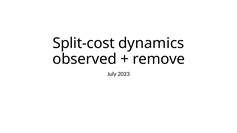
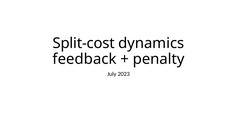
observed: observed -> feedback (85, 59)
remove: remove -> penalty (159, 59)
